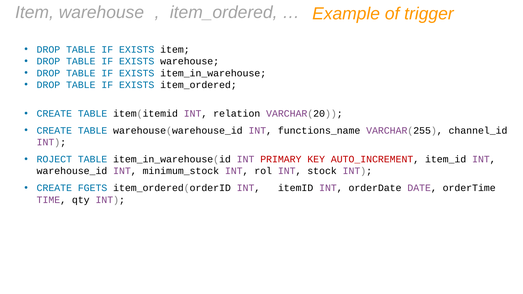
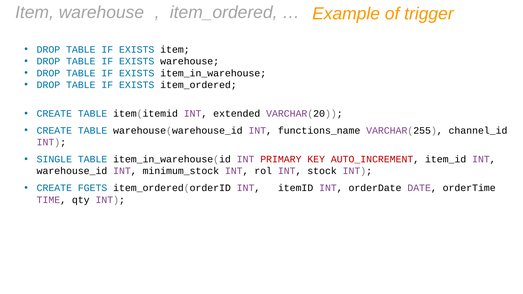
relation: relation -> extended (237, 114)
ROJECT: ROJECT -> SINGLE (54, 159)
